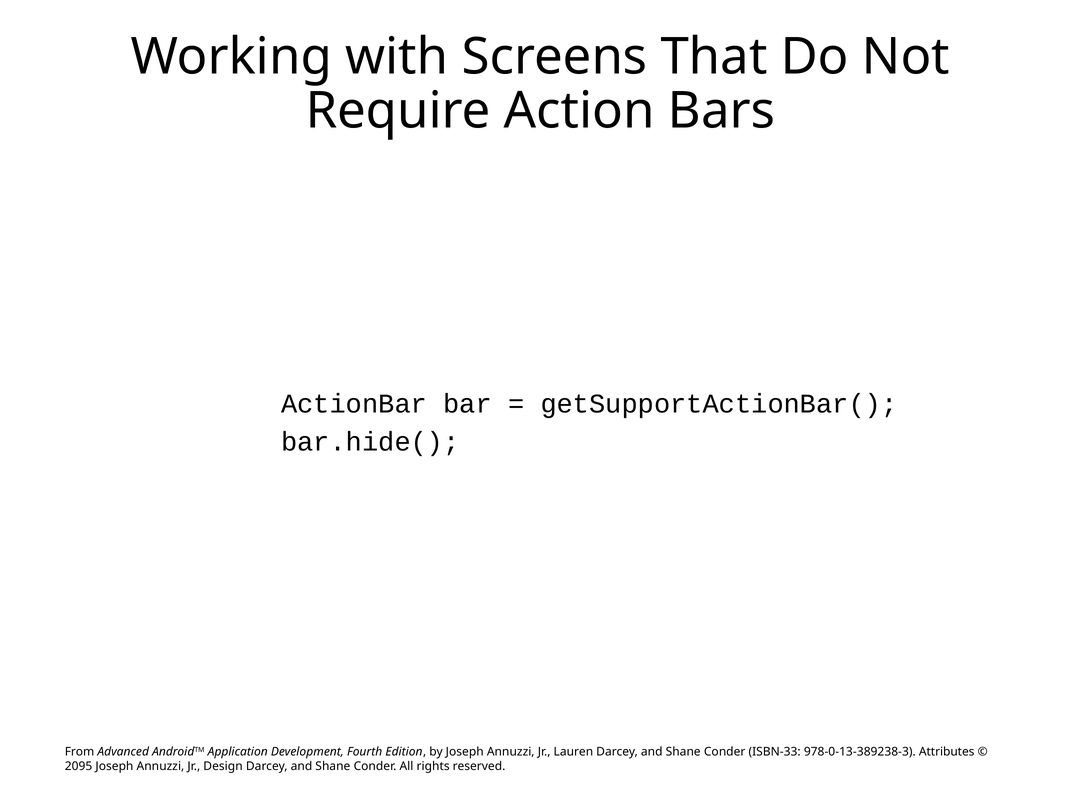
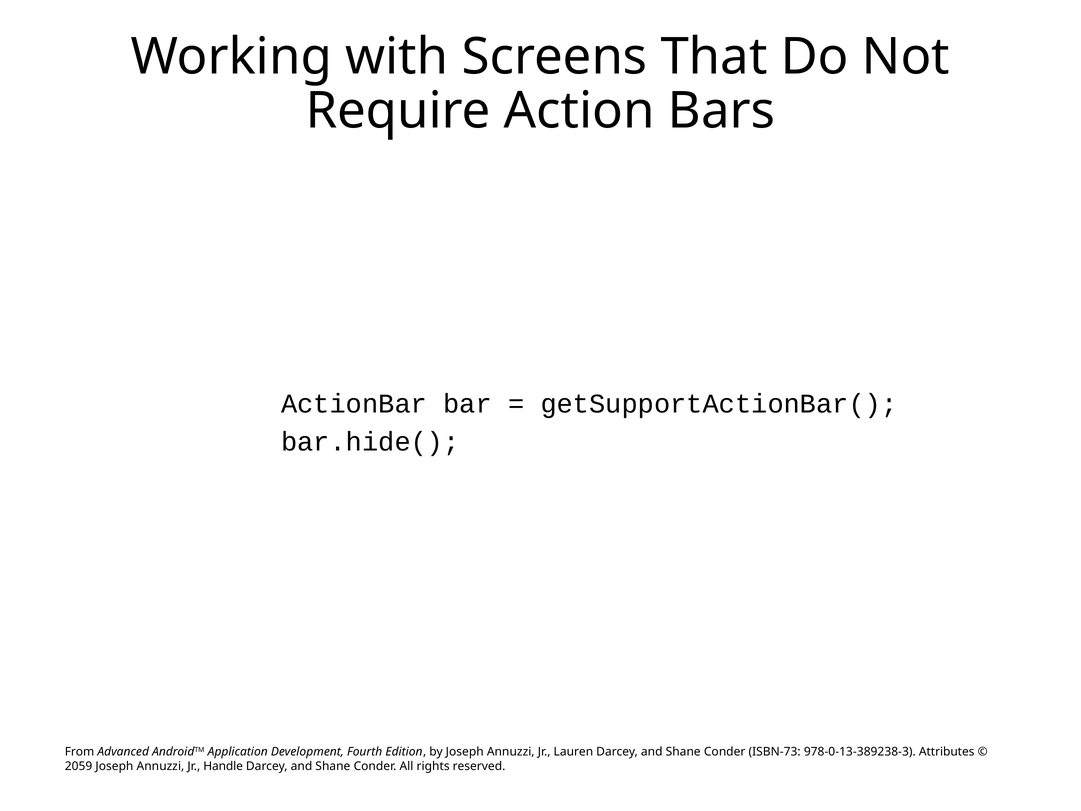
ISBN-33: ISBN-33 -> ISBN-73 (775, 752)
2095: 2095 -> 2059 (79, 766)
Design: Design -> Handle (223, 766)
